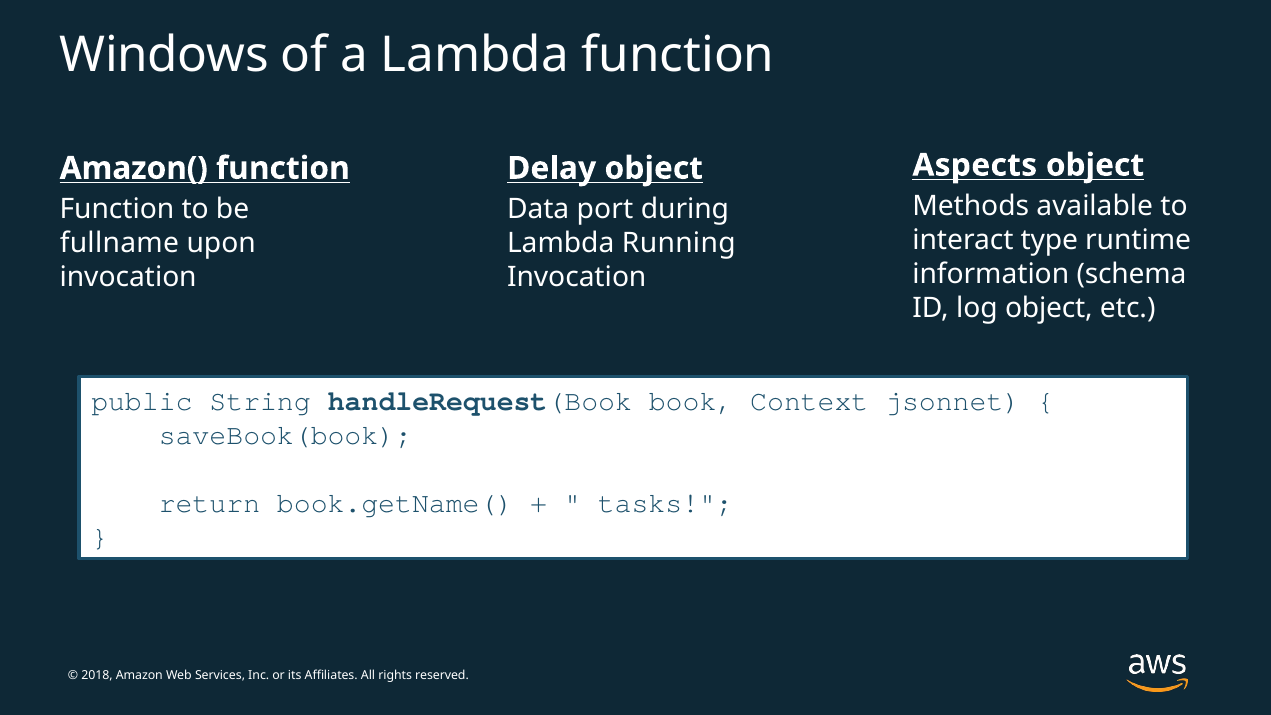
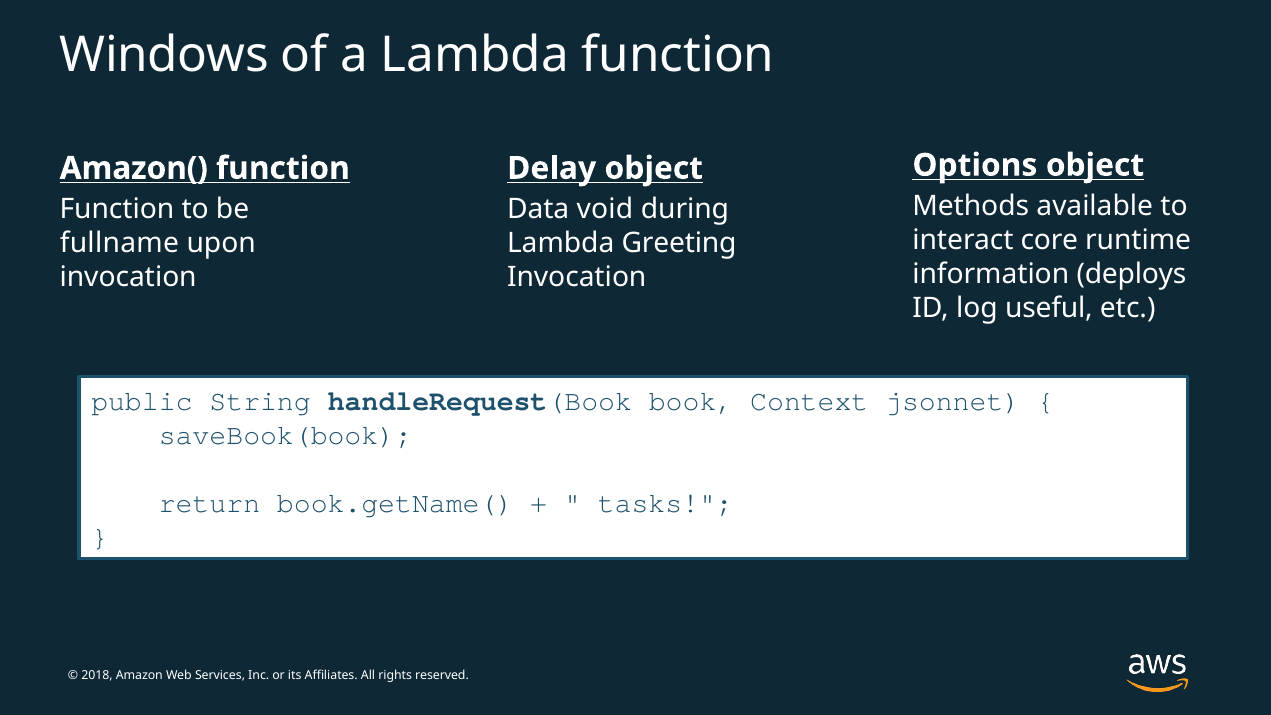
Aspects: Aspects -> Options (975, 165)
port: port -> void (605, 210)
type: type -> core (1049, 240)
Running: Running -> Greeting (679, 243)
schema: schema -> deploys (1131, 274)
log object: object -> useful (1049, 308)
